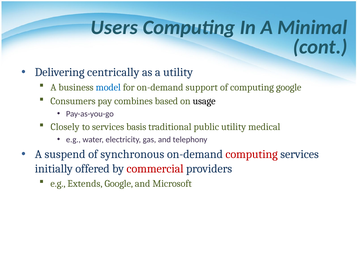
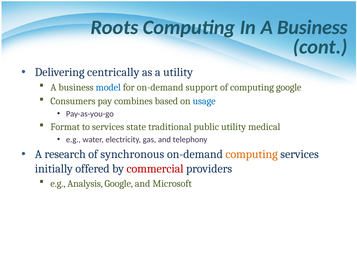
Users: Users -> Roots (114, 27)
In A Minimal: Minimal -> Business (312, 27)
usage colour: black -> blue (204, 101)
Closely: Closely -> Format (65, 127)
basis: basis -> state (136, 127)
suspend: suspend -> research (65, 154)
computing colour: red -> orange (252, 154)
Extends: Extends -> Analysis (85, 183)
